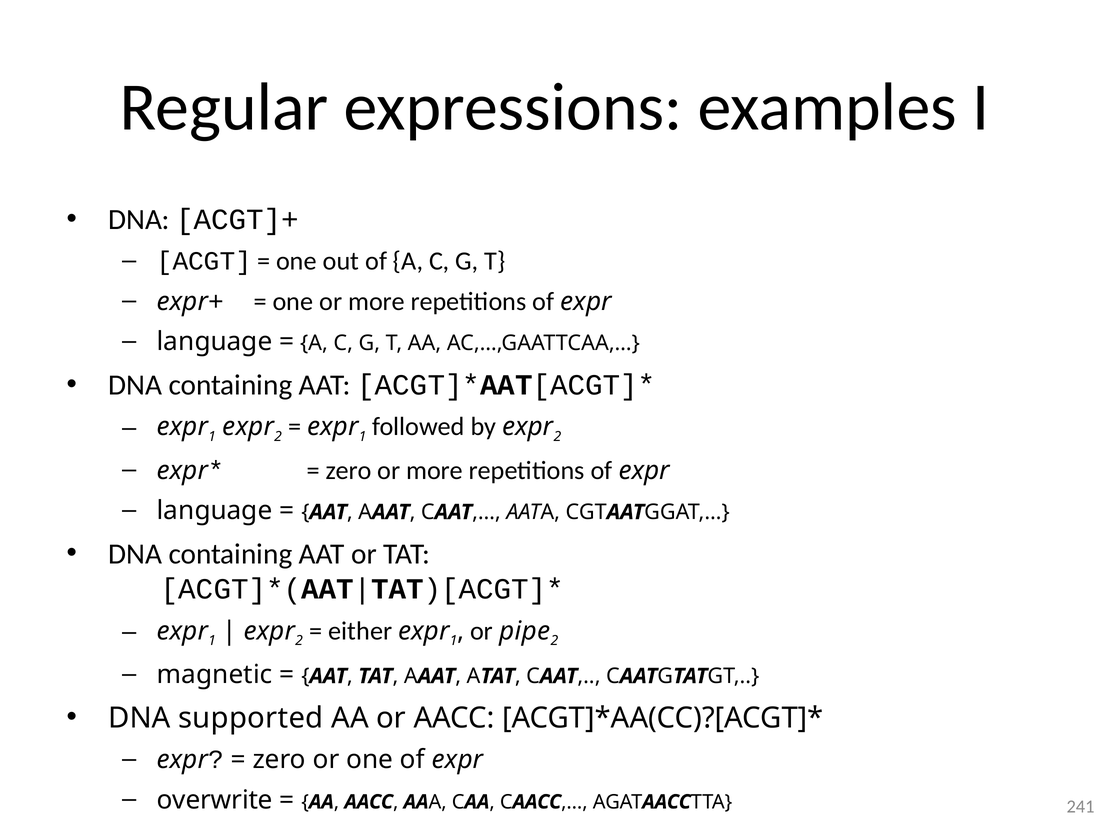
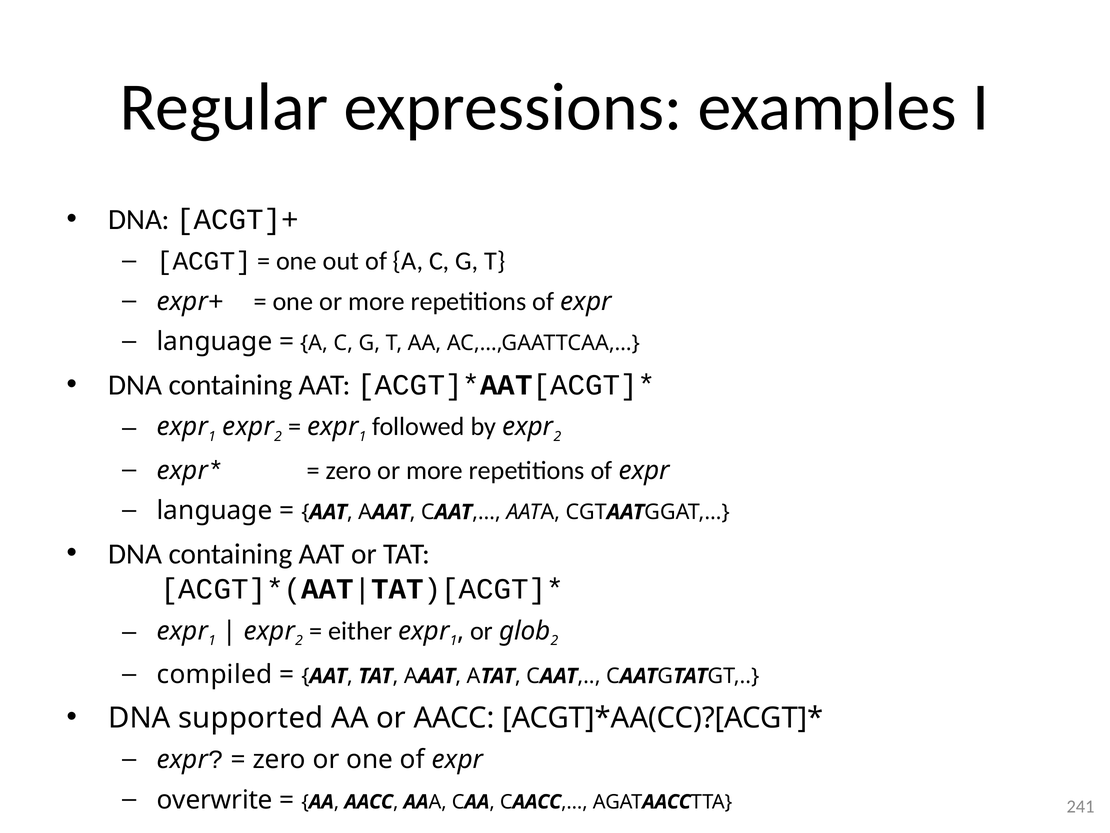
pipe: pipe -> glob (525, 631)
magnetic: magnetic -> compiled (215, 674)
